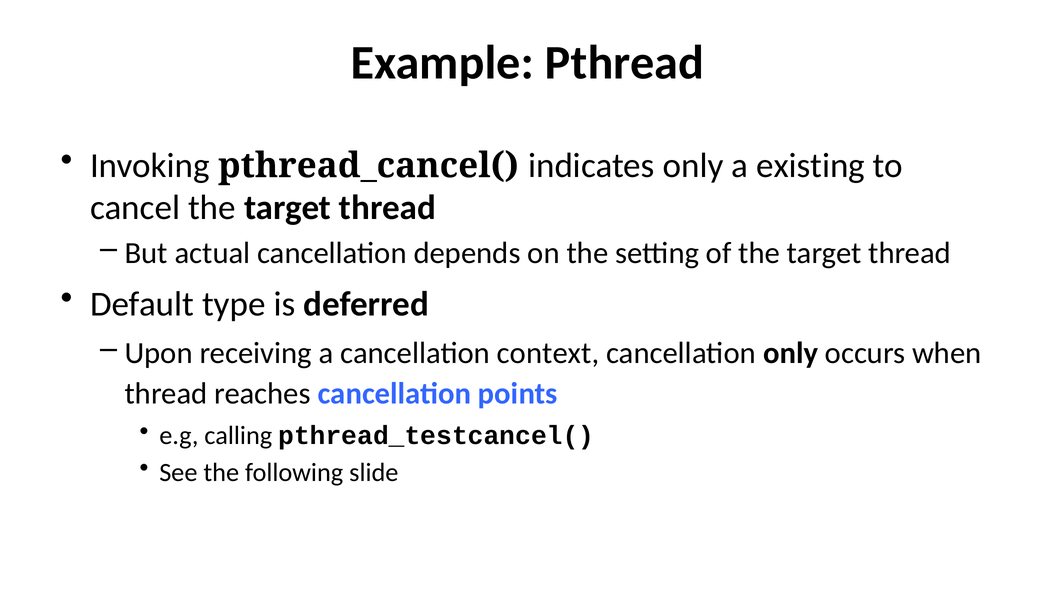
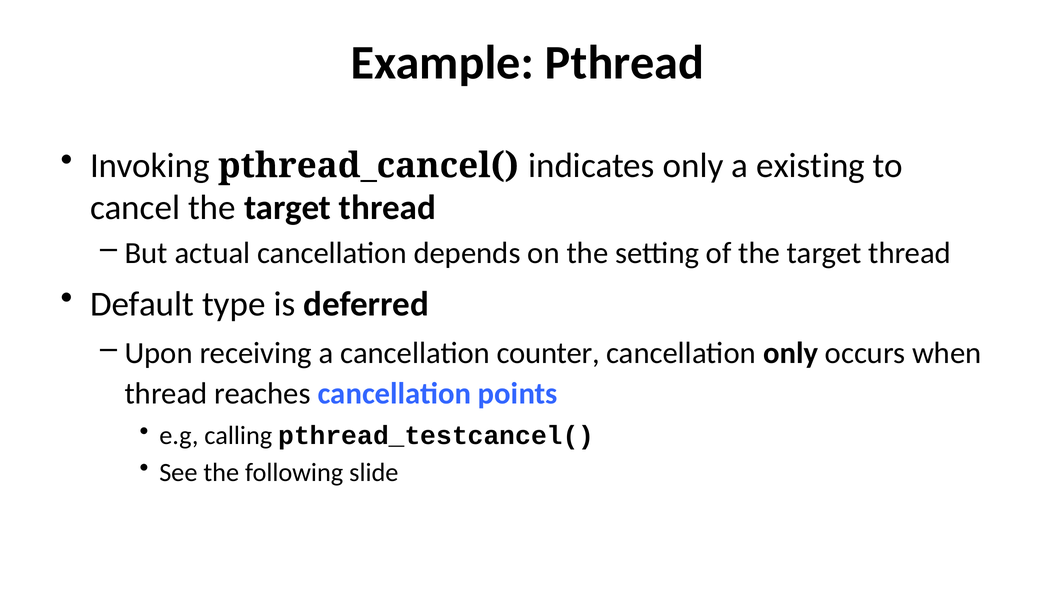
context: context -> counter (548, 353)
